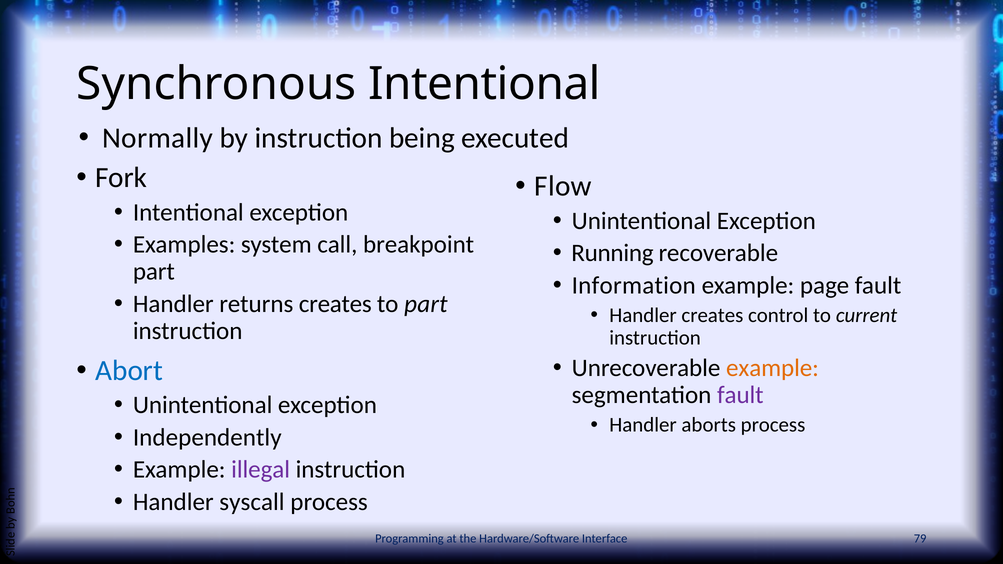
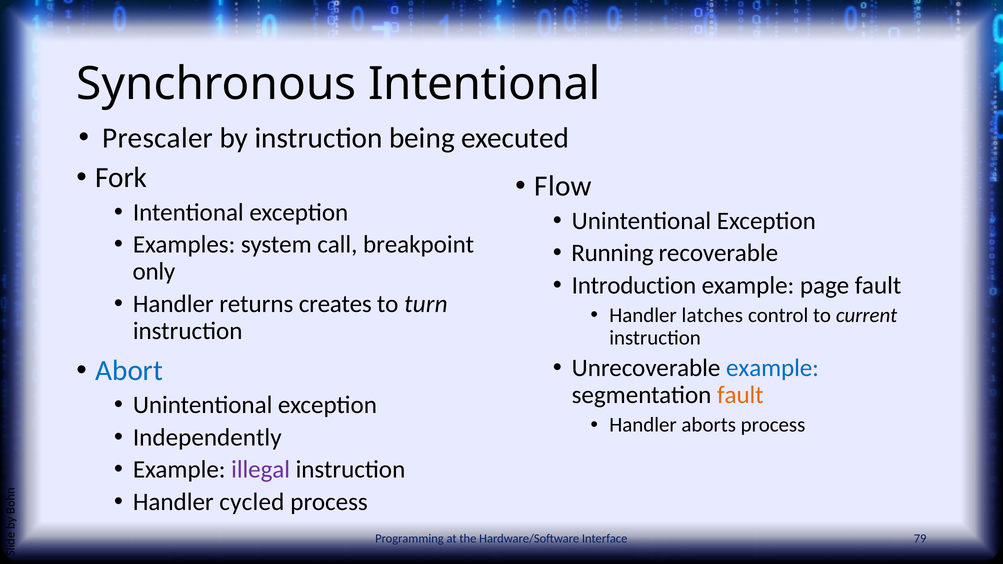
Normally: Normally -> Prescaler (158, 138)
part: part -> only (154, 272)
Information: Information -> Introduction (634, 285)
to part: part -> turn (426, 304)
Handler creates: creates -> latches (712, 316)
example colour: orange -> blue (773, 368)
fault colour: purple -> orange (740, 395)
syscall: syscall -> cycled (252, 502)
